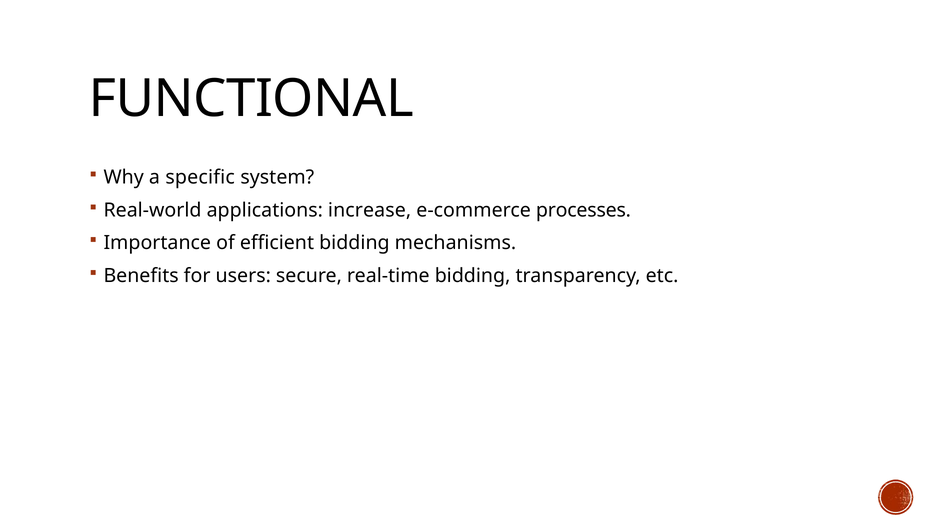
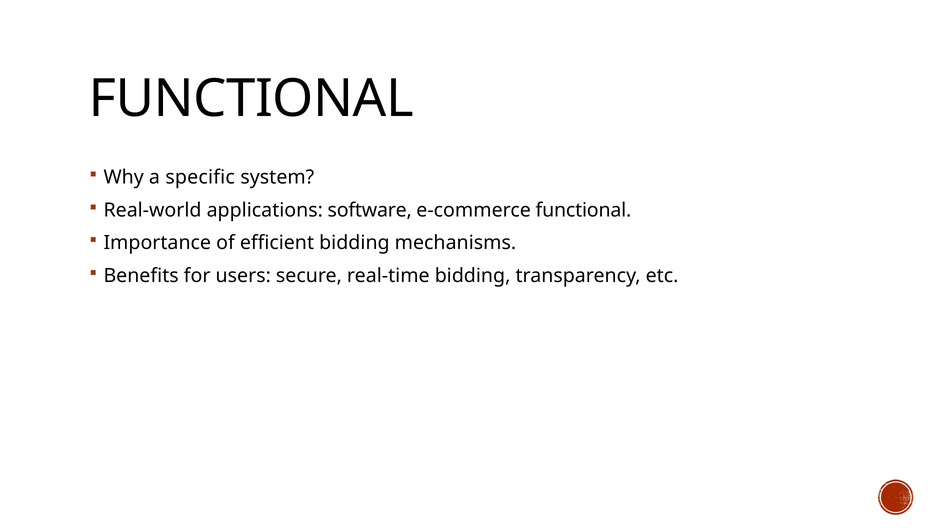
increase: increase -> software (370, 210)
e-commerce processes: processes -> functional (583, 210)
